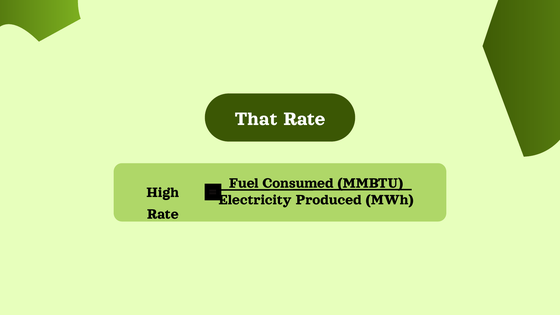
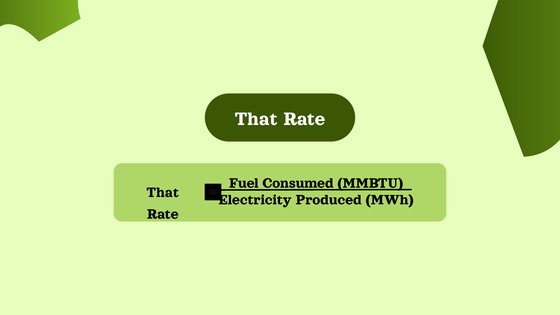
High: High -> That (163, 192)
